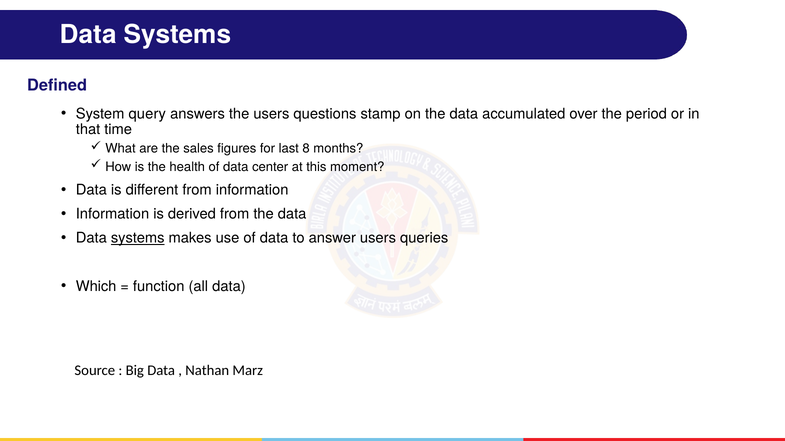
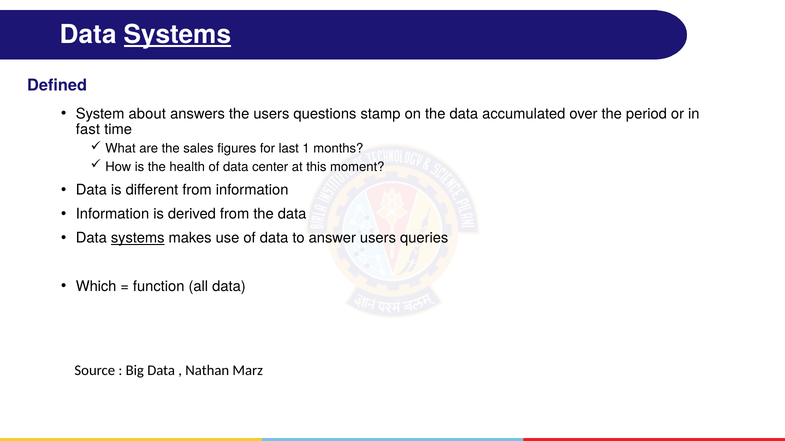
Systems underline: none -> present (178, 35)
query: query -> about (147, 114)
that: that -> fast (88, 130)
8: 8 -> 1 (306, 149)
